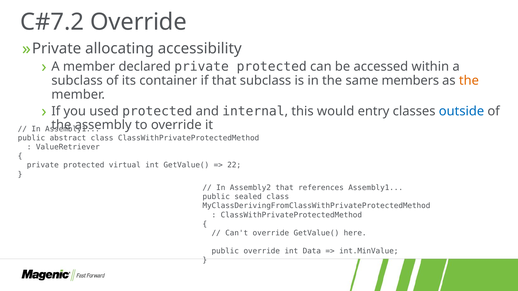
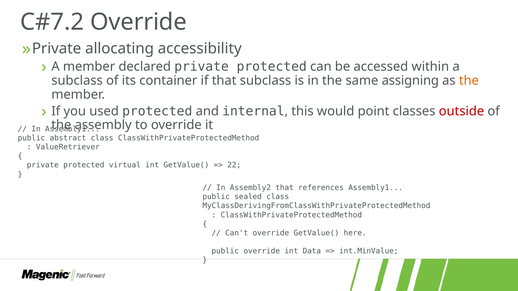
members: members -> assigning (410, 81)
entry: entry -> point (374, 111)
outside colour: blue -> red (461, 111)
